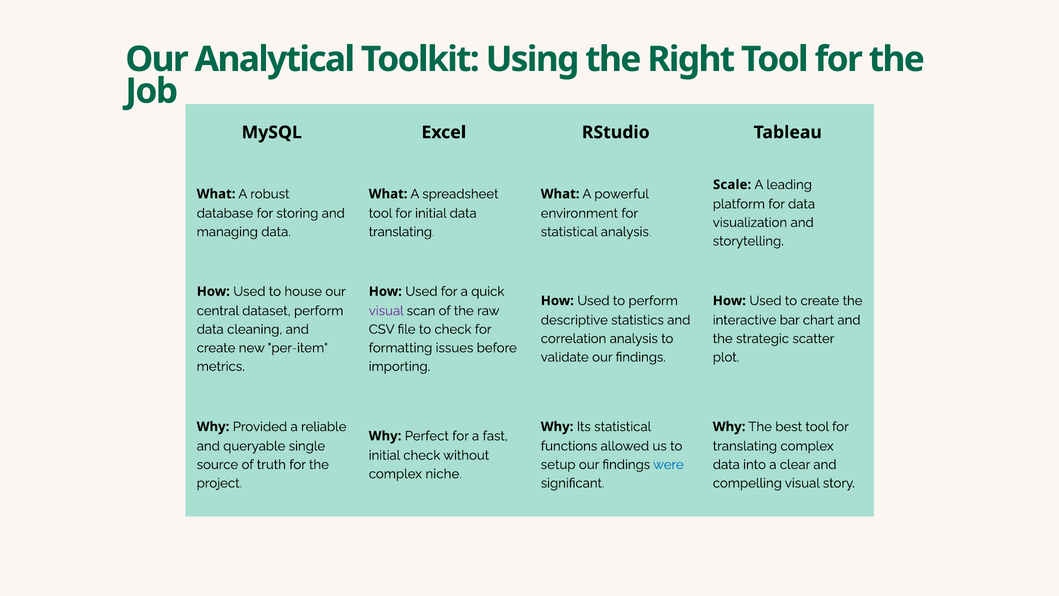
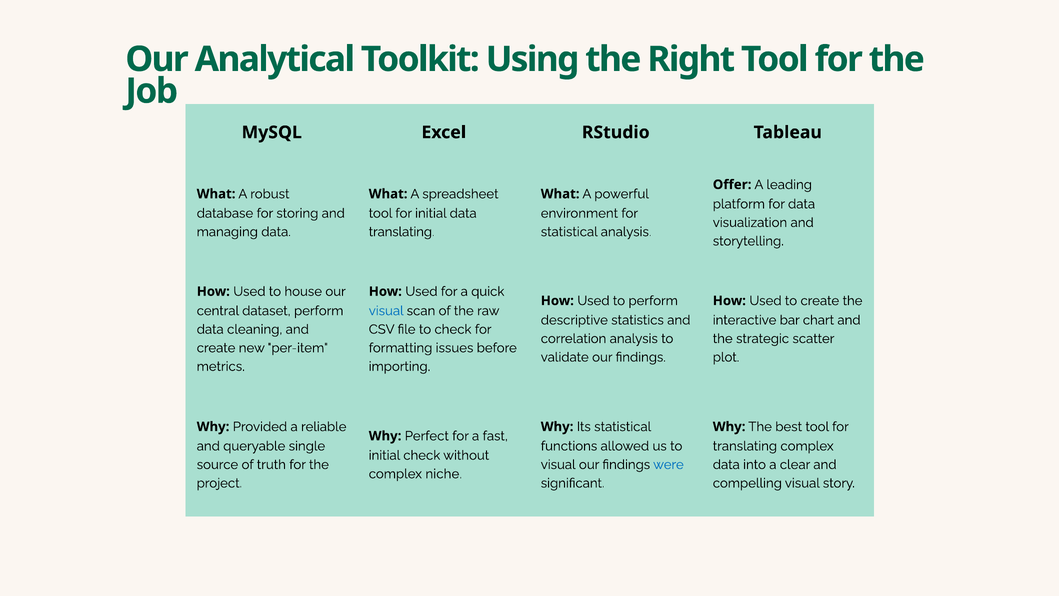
Scale: Scale -> Offer (732, 185)
visual colour: purple -> blue (386, 311)
setup: setup -> visual (558, 464)
